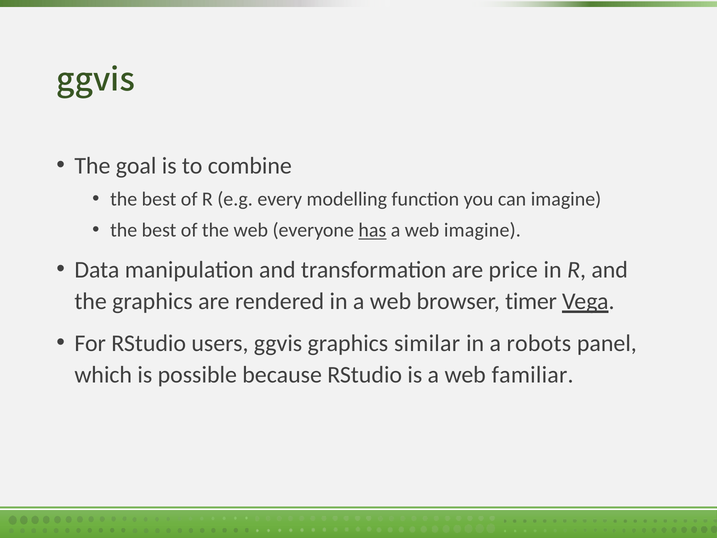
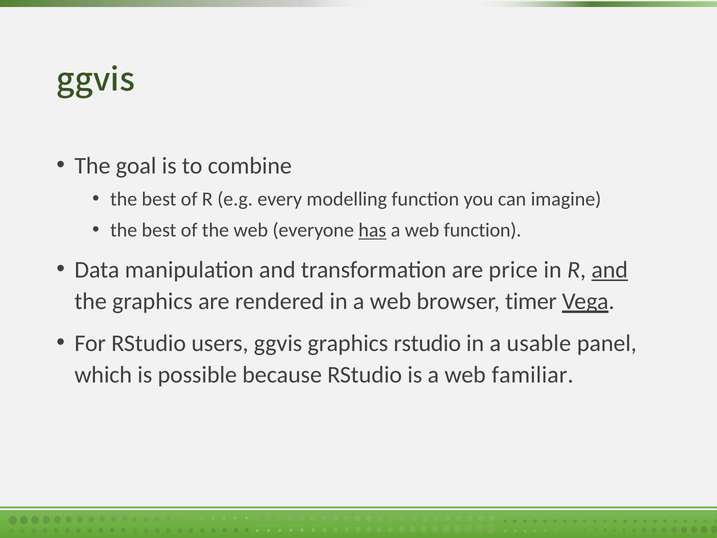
web imagine: imagine -> function (483, 230)
and underline: none -> present (610, 270)
graphics similar: similar -> rstudio (427, 343)
robots: robots -> usable (539, 343)
